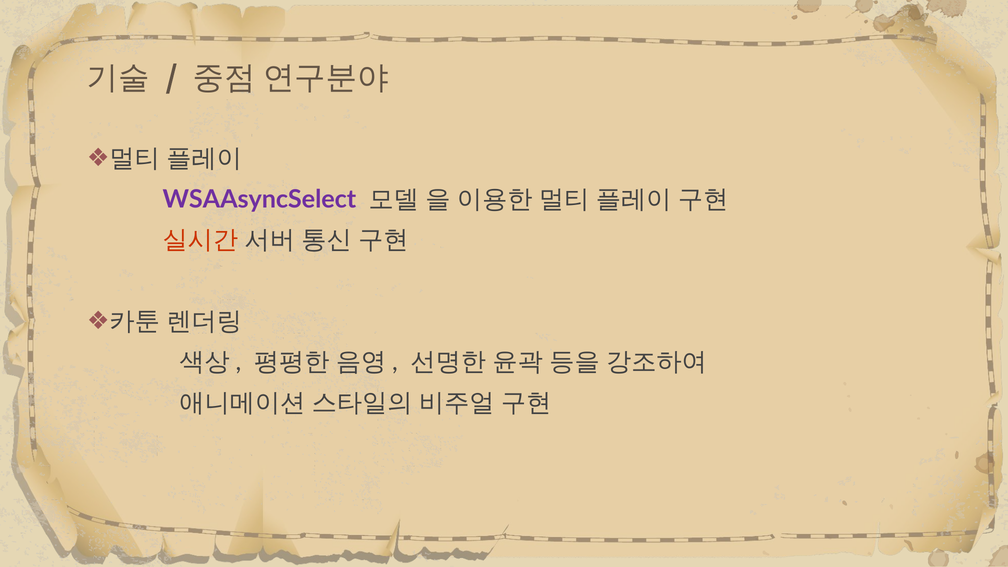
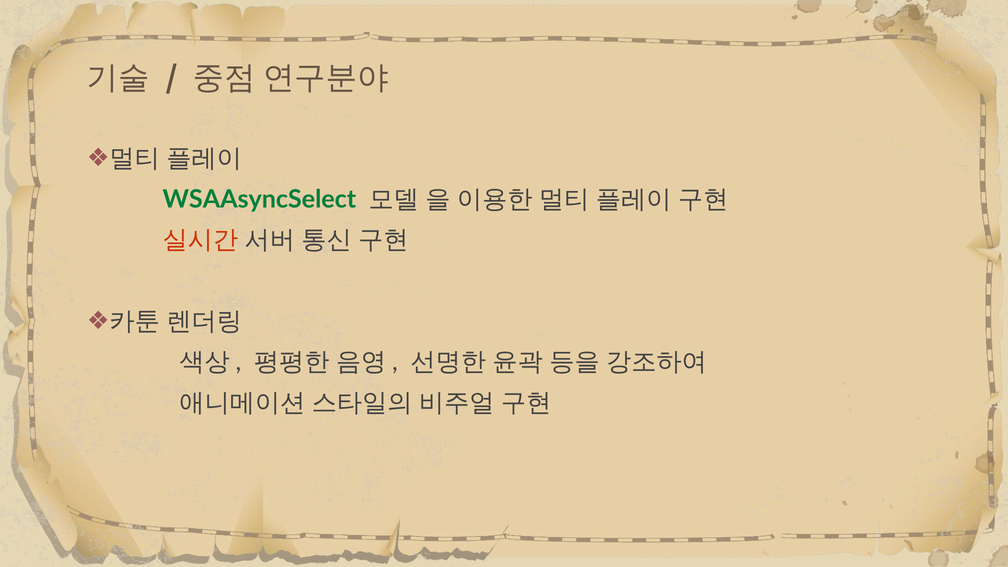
WSAAsyncSelect colour: purple -> green (259, 199)
